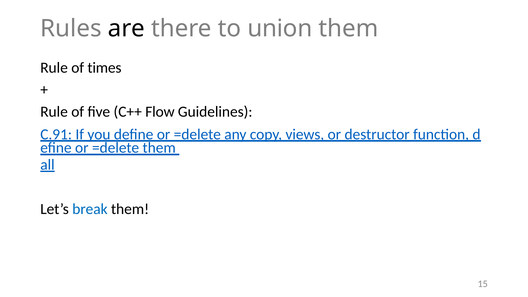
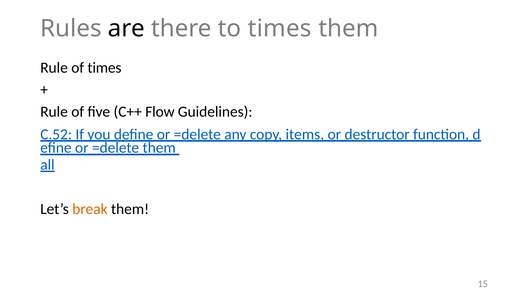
to union: union -> times (280, 29)
C.91: C.91 -> C.52 (56, 134)
views: views -> items (305, 134)
break colour: blue -> orange (90, 209)
